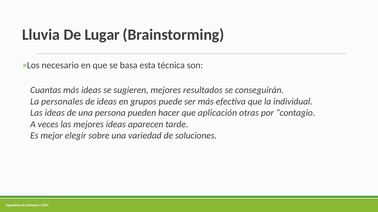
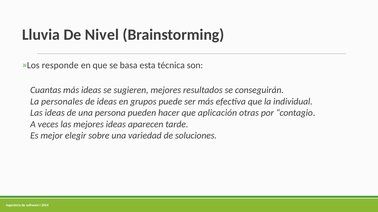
Lugar: Lugar -> Nivel (102, 35)
necesario: necesario -> responde (60, 65)
